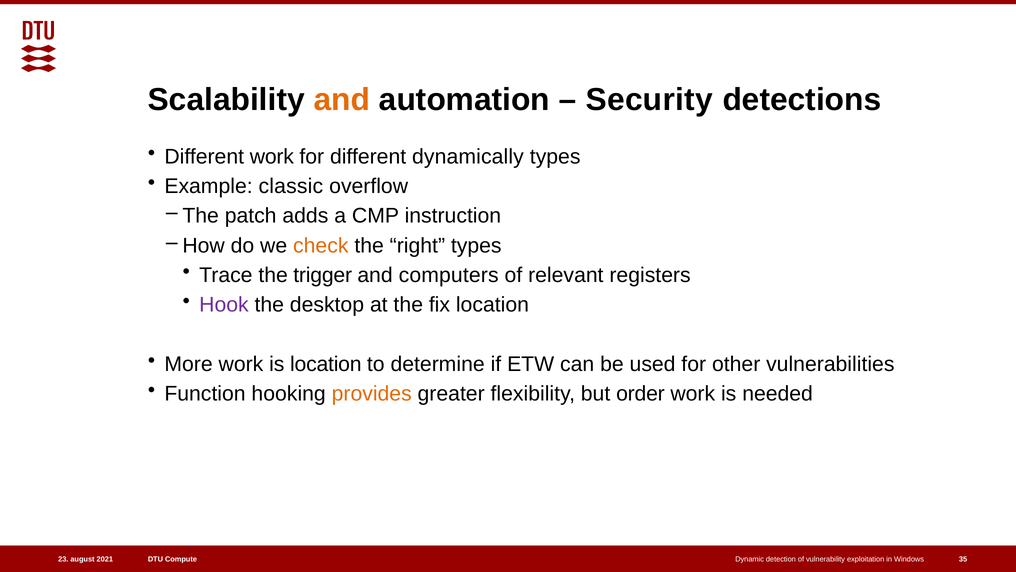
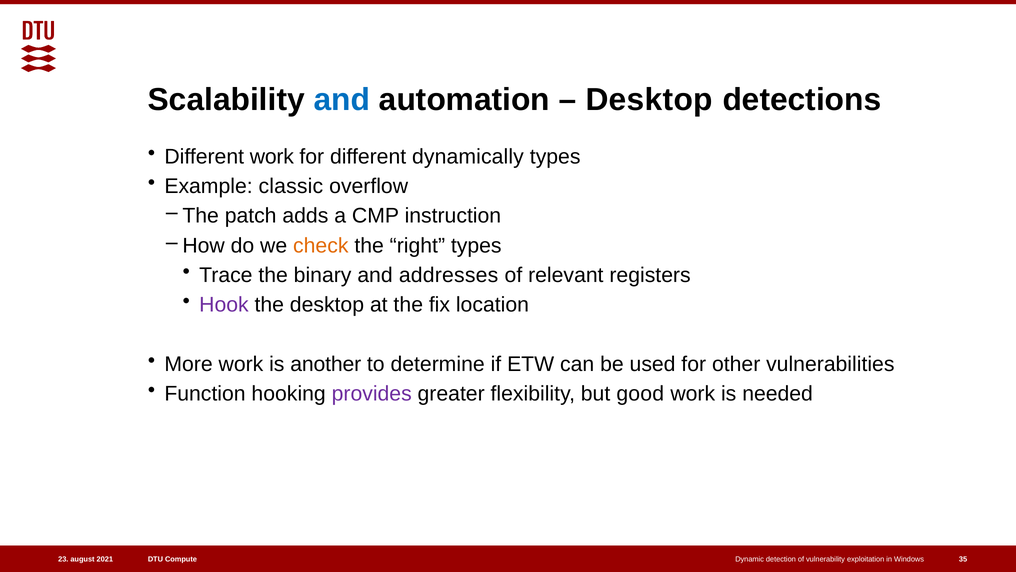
and colour: orange -> blue (342, 100)
Security: Security -> Desktop (649, 100)
trigger: trigger -> binary (323, 275)
computers: computers -> addresses (449, 275)
is location: location -> another (326, 364)
provides colour: orange -> purple (372, 394)
order: order -> good (640, 394)
